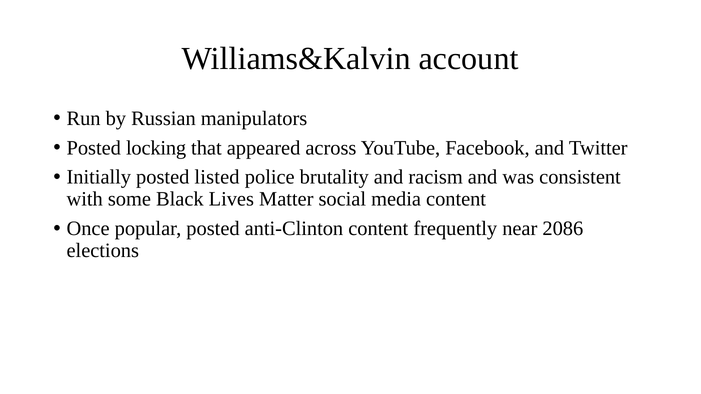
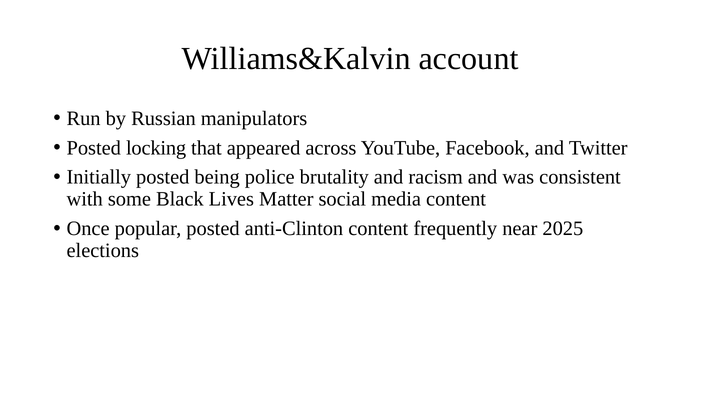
listed: listed -> being (217, 177)
2086: 2086 -> 2025 (563, 229)
